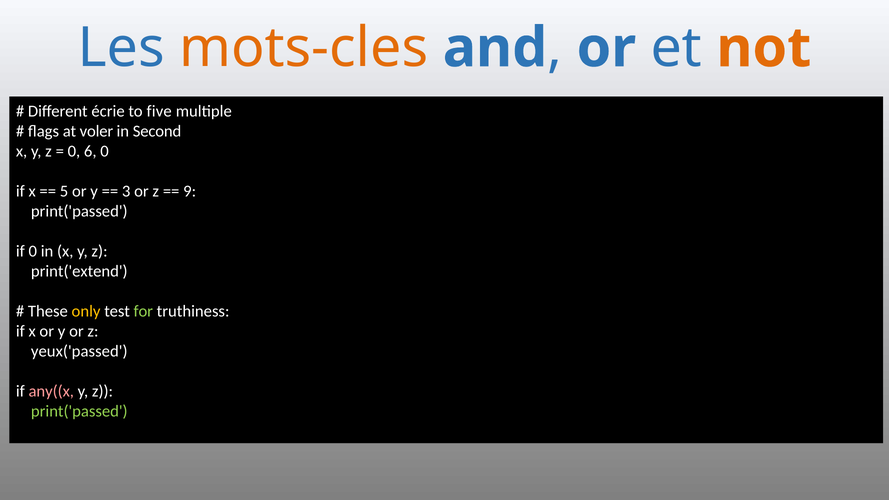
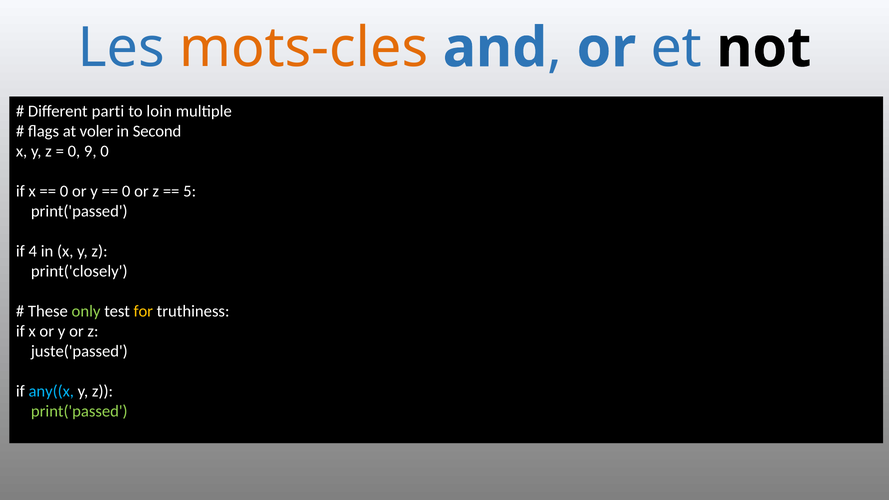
not colour: orange -> black (764, 48)
écrie: écrie -> parti (108, 111)
five: five -> loin (159, 111)
6: 6 -> 9 (90, 151)
5: 5 -> 0 (64, 191)
3: 3 -> 0 (126, 191)
9: 9 -> 5 (190, 191)
if 0: 0 -> 4 (33, 251)
print('extend: print('extend -> print('closely (79, 271)
only colour: yellow -> light green (86, 311)
for colour: light green -> yellow (143, 311)
yeux('passed: yeux('passed -> juste('passed (79, 351)
any((x colour: pink -> light blue (51, 391)
